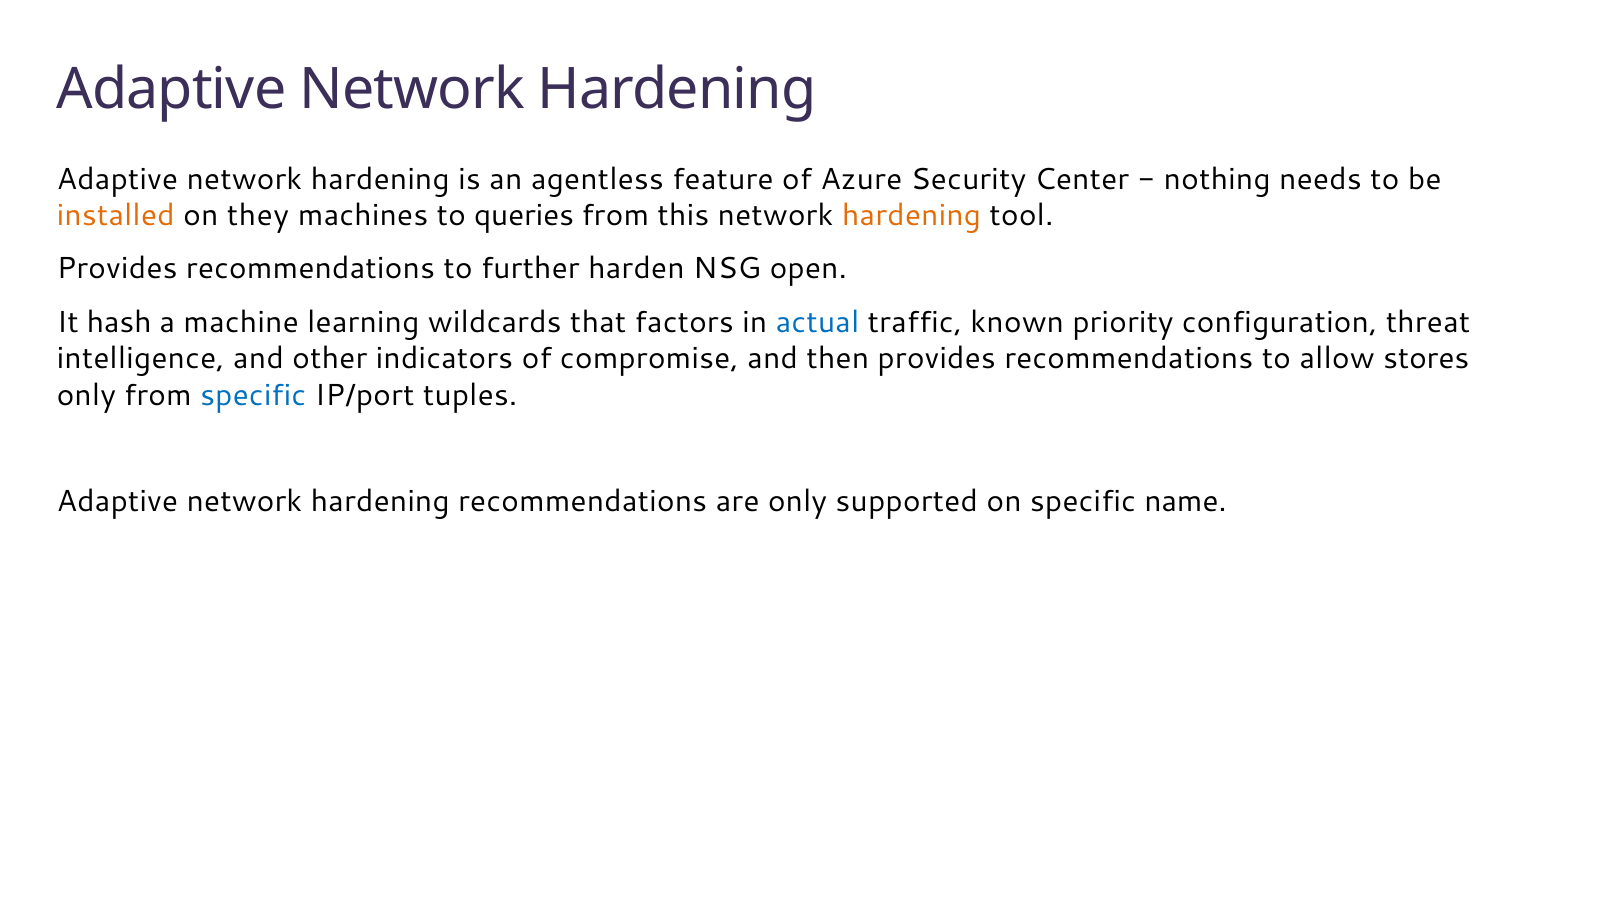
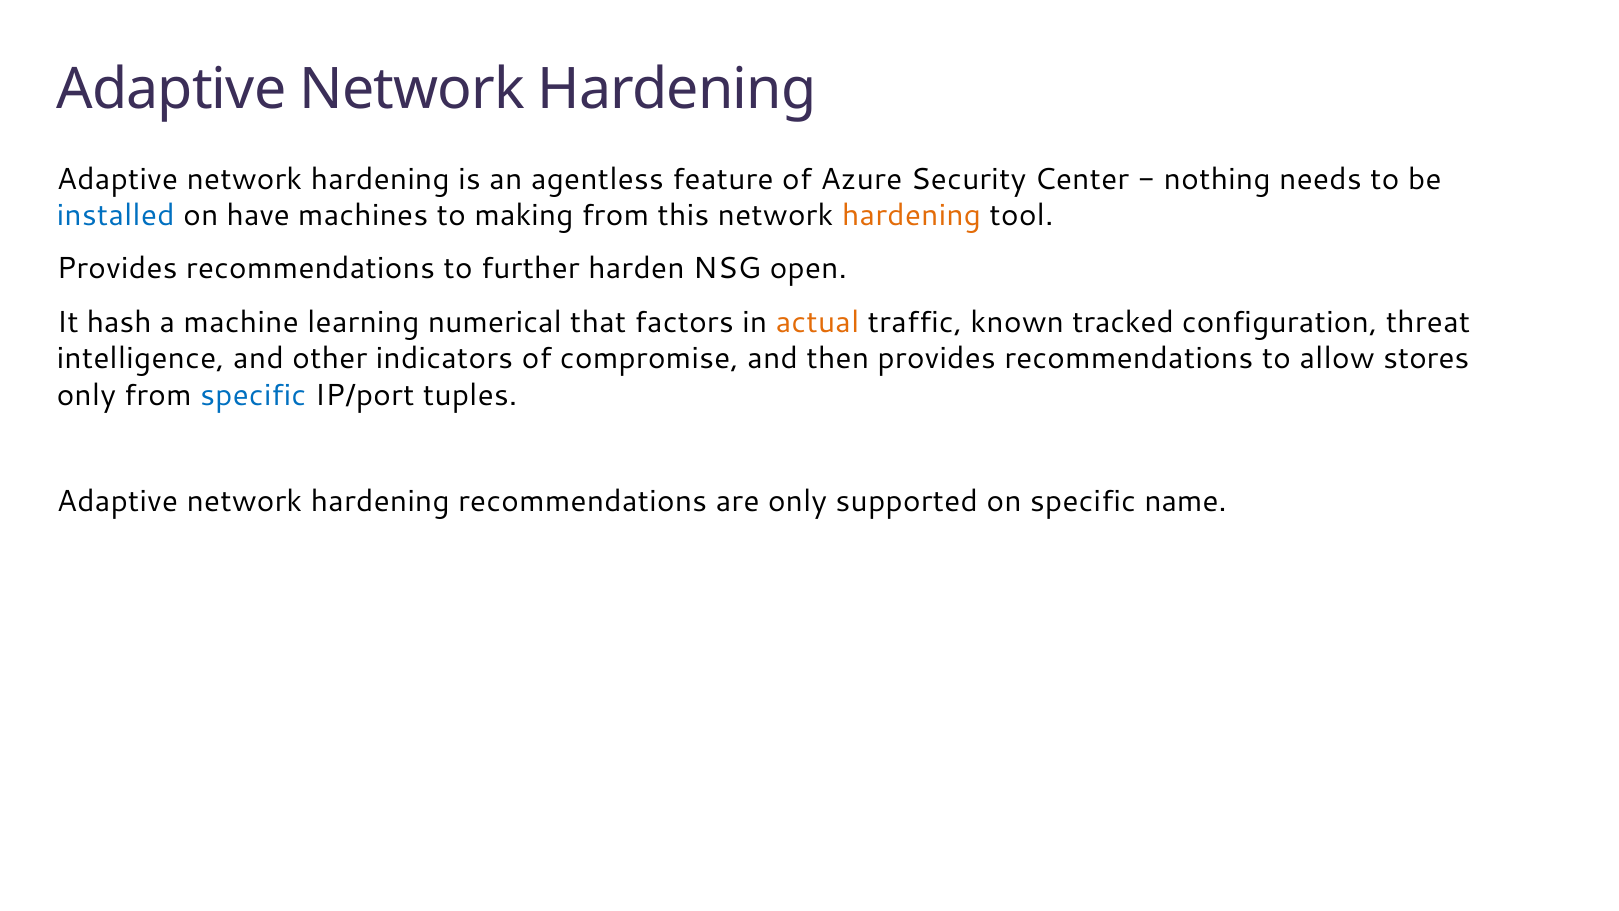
installed colour: orange -> blue (116, 215)
they: they -> have (258, 215)
queries: queries -> making (524, 215)
wildcards: wildcards -> numerical (495, 322)
actual colour: blue -> orange (818, 322)
priority: priority -> tracked (1123, 322)
